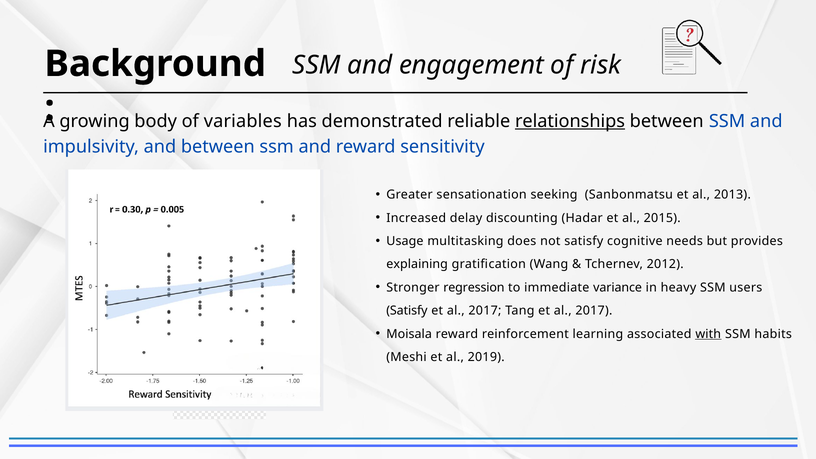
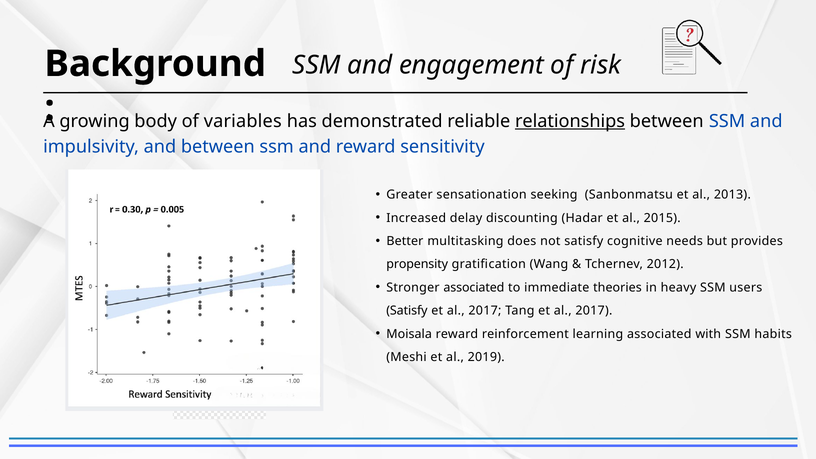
Usage: Usage -> Better (405, 241)
explaining: explaining -> propensity (417, 264)
Stronger regression: regression -> associated (474, 288)
variance: variance -> theories (617, 288)
with underline: present -> none (708, 334)
